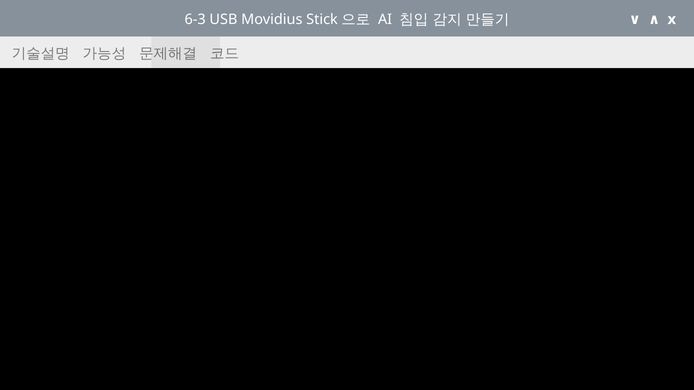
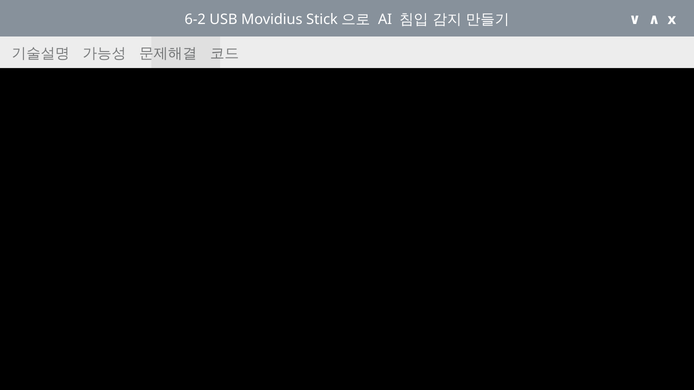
6-3: 6-3 -> 6-2 (195, 19)
